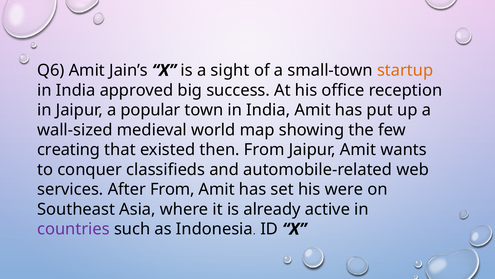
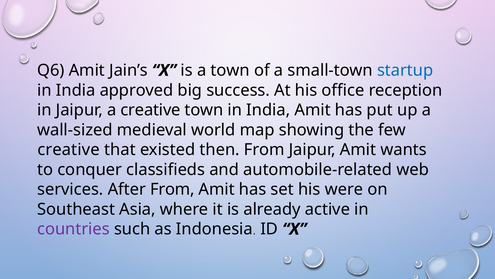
a sight: sight -> town (230, 70)
startup colour: orange -> blue (405, 70)
a popular: popular -> creative (151, 110)
creating: creating -> creative (69, 149)
